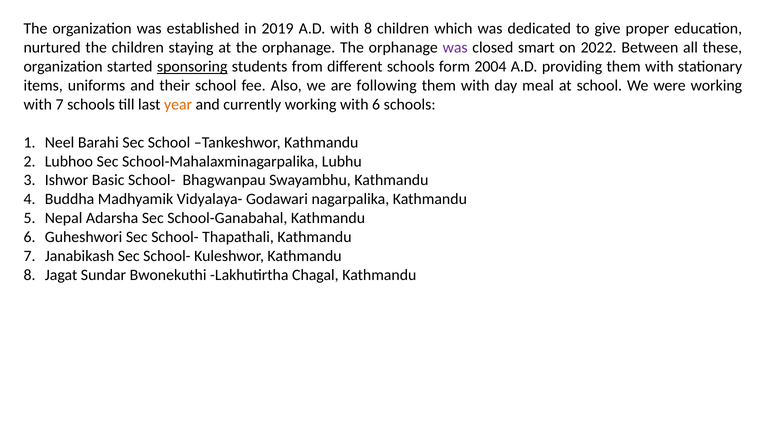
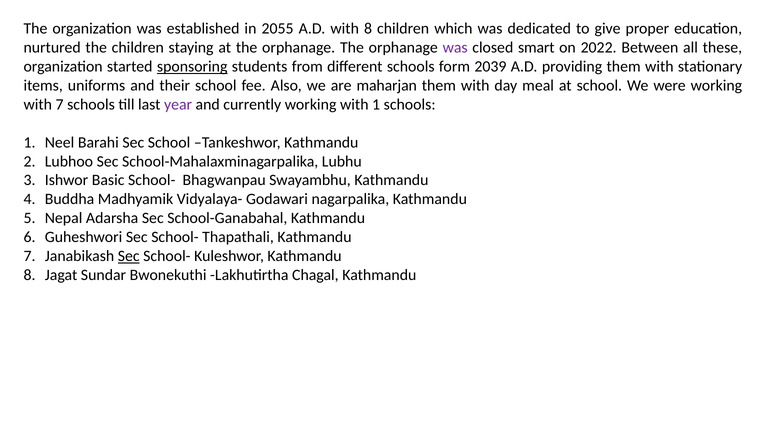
2019: 2019 -> 2055 (278, 29)
2004: 2004 -> 2039 (490, 67)
following: following -> maharjan (387, 86)
year colour: orange -> purple (178, 105)
with 6: 6 -> 1 (376, 105)
Sec underline: none -> present (129, 256)
